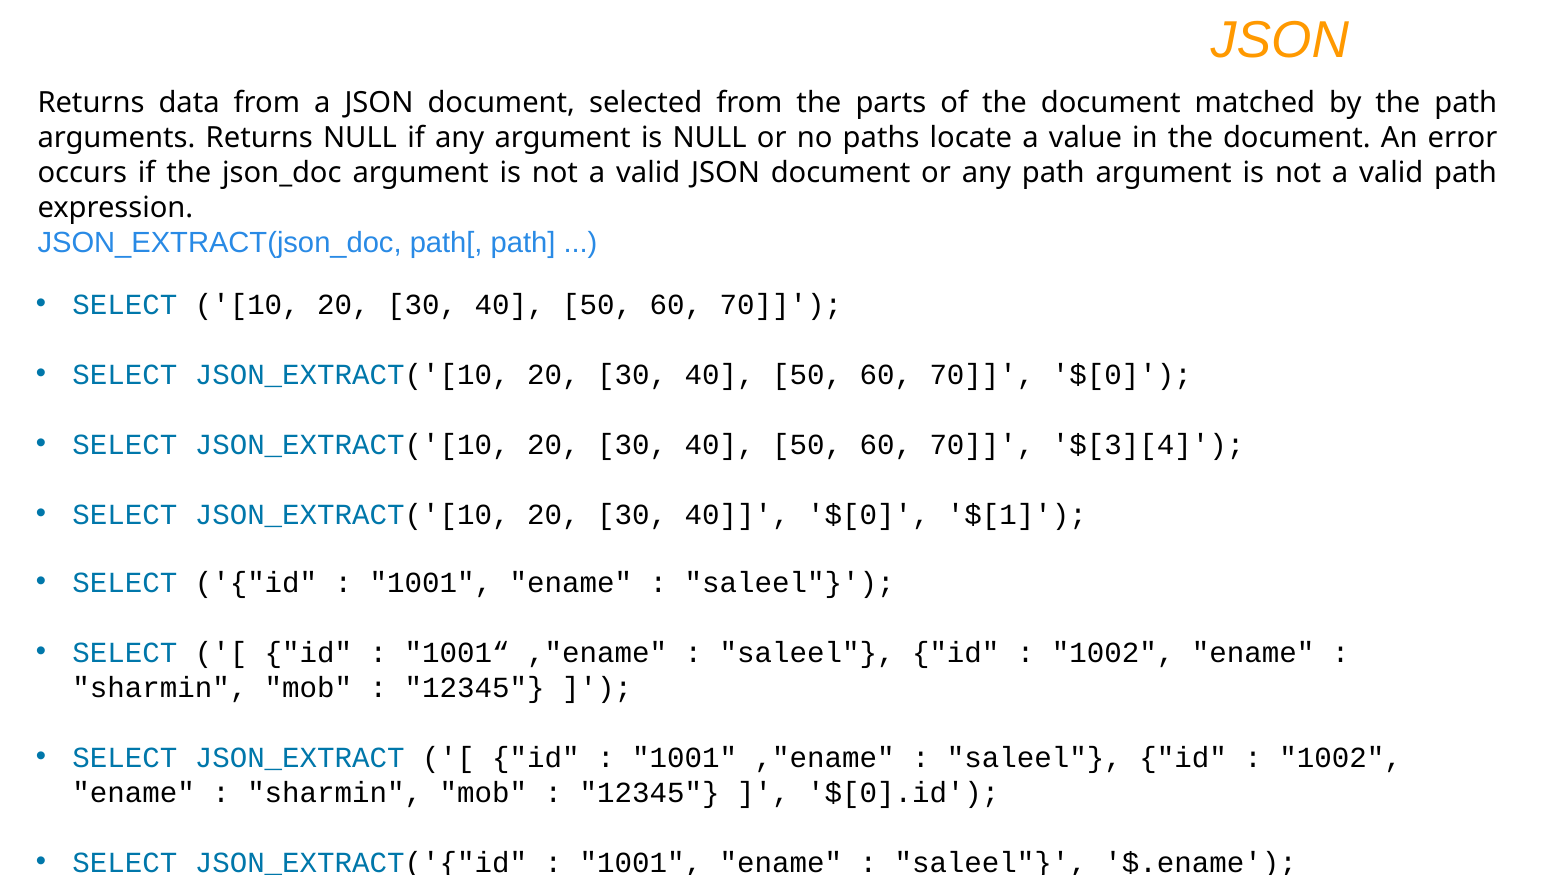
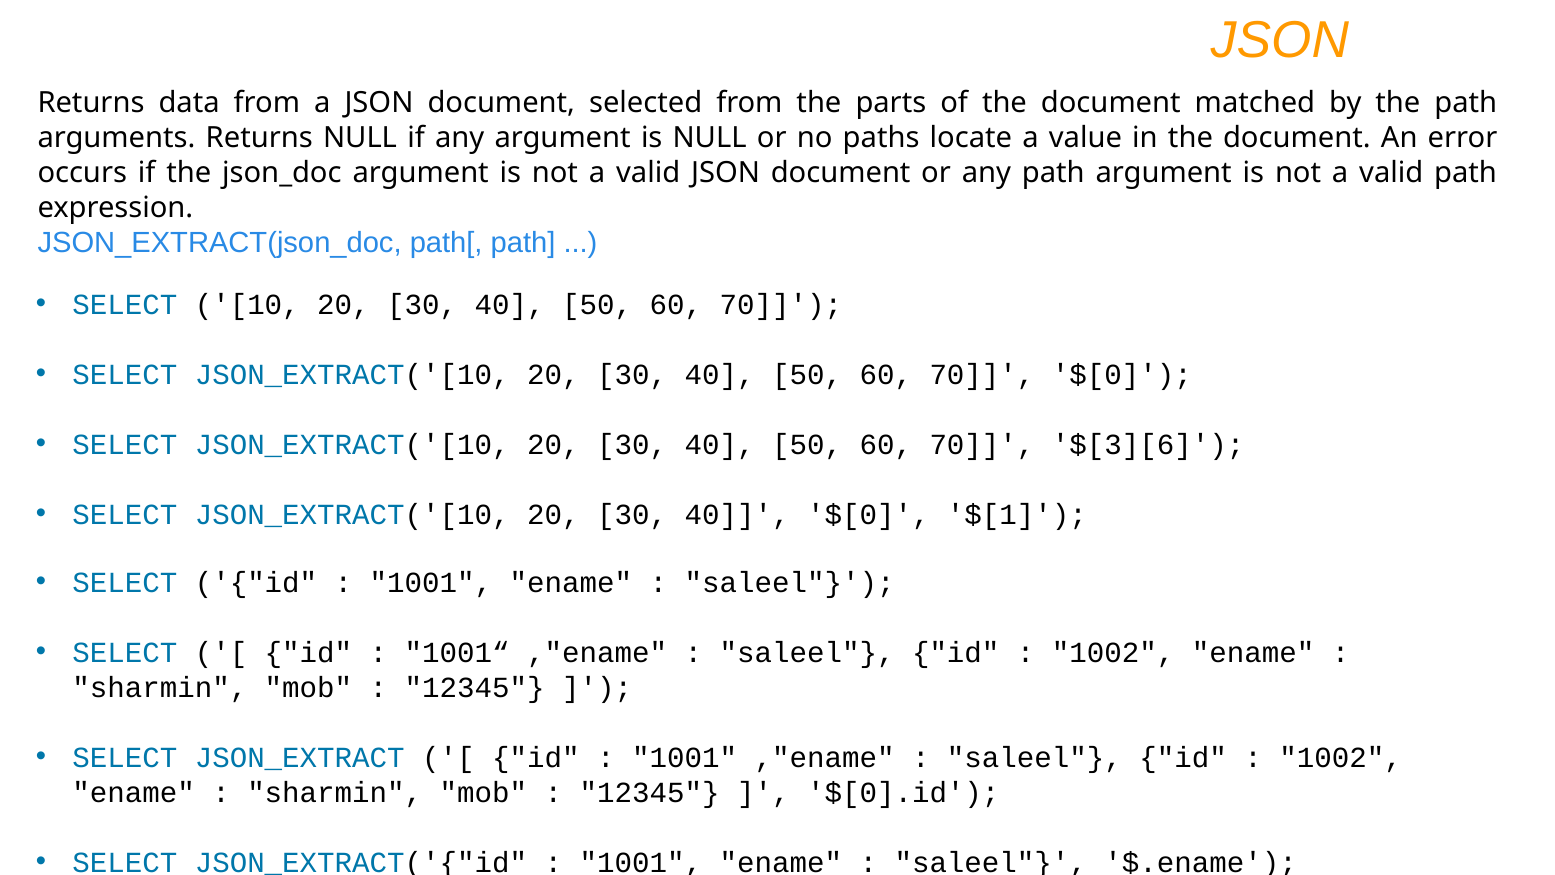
$[3][4: $[3][4 -> $[3][6 (1148, 444)
